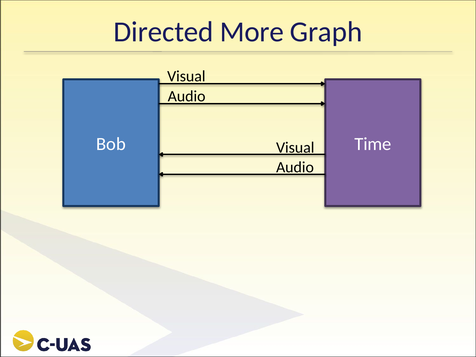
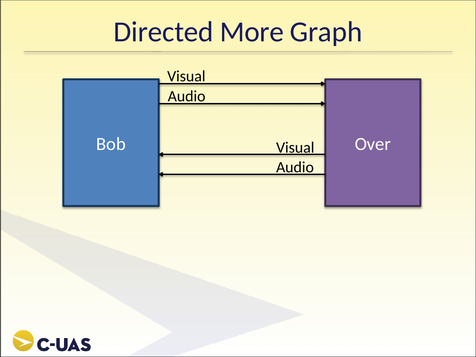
Time: Time -> Over (373, 144)
